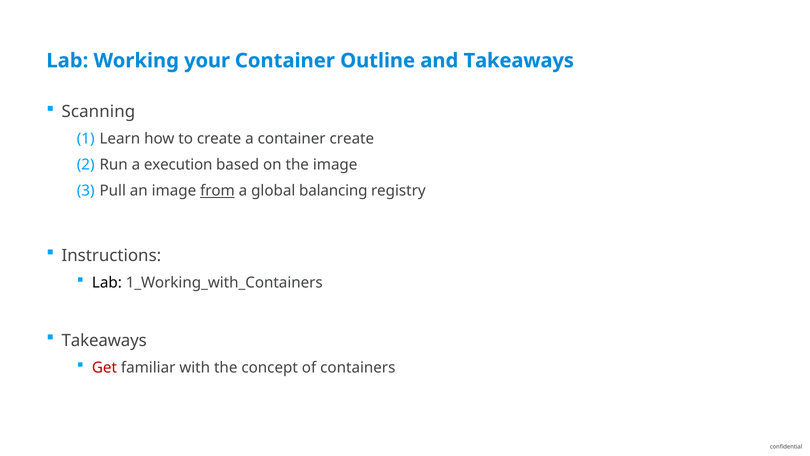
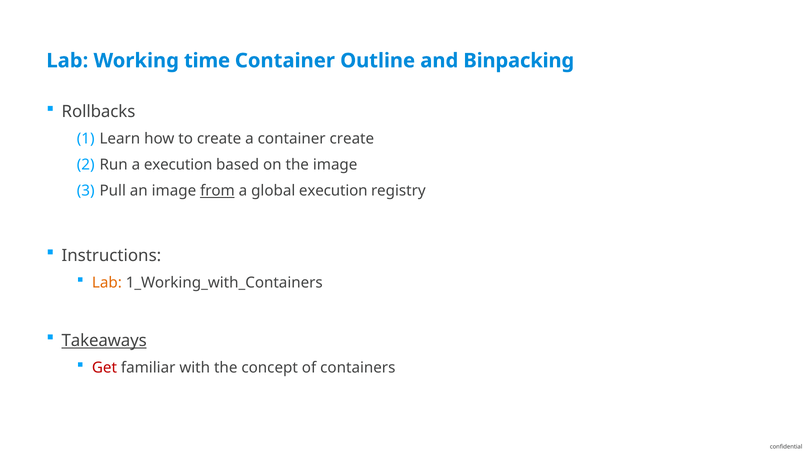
your: your -> time (207, 61)
and Takeaways: Takeaways -> Binpacking (519, 61)
Scanning: Scanning -> Rollbacks (98, 112)
global balancing: balancing -> execution (333, 191)
Lab colour: black -> orange (107, 282)
Takeaways underline: none -> present (104, 340)
